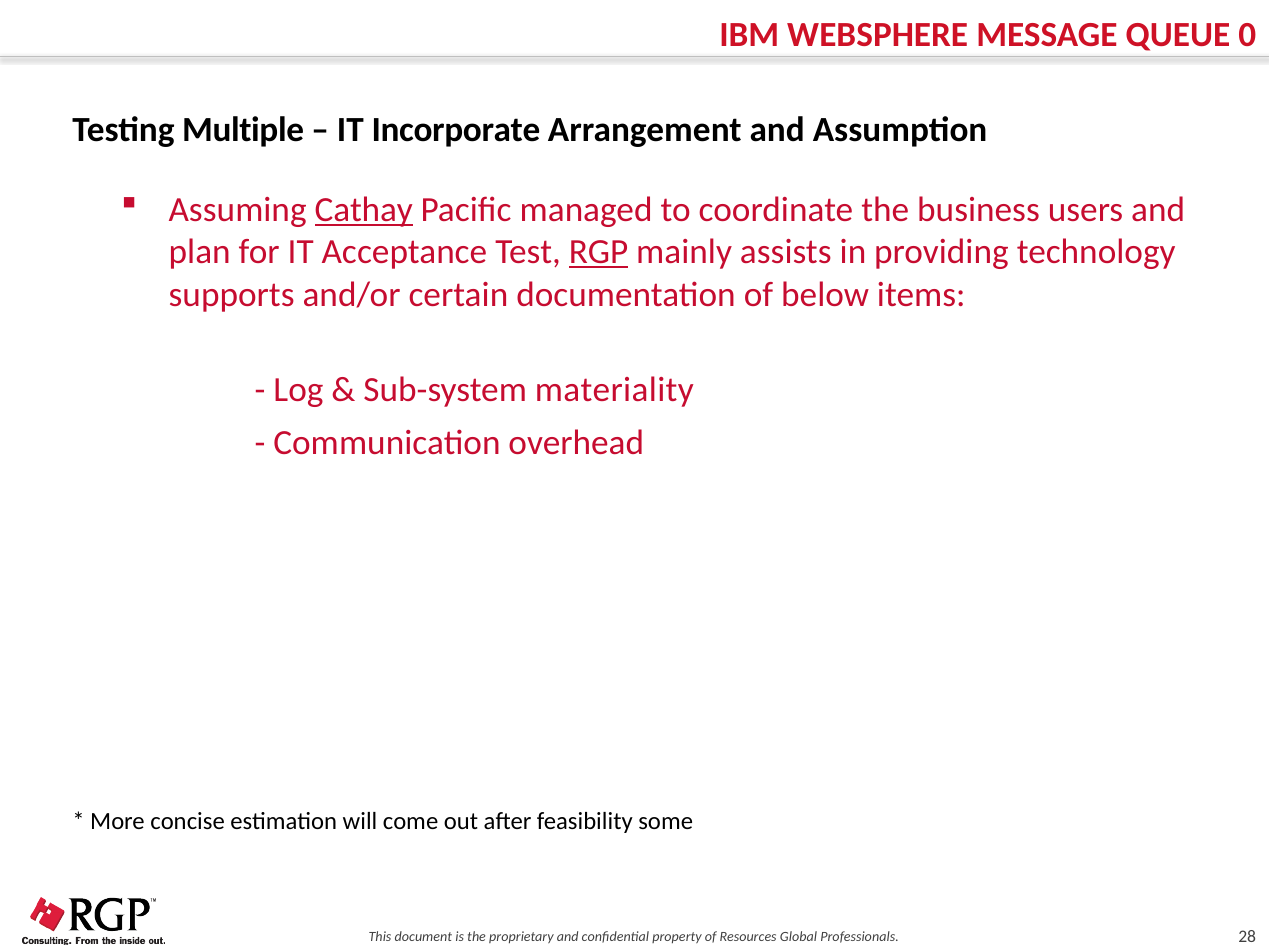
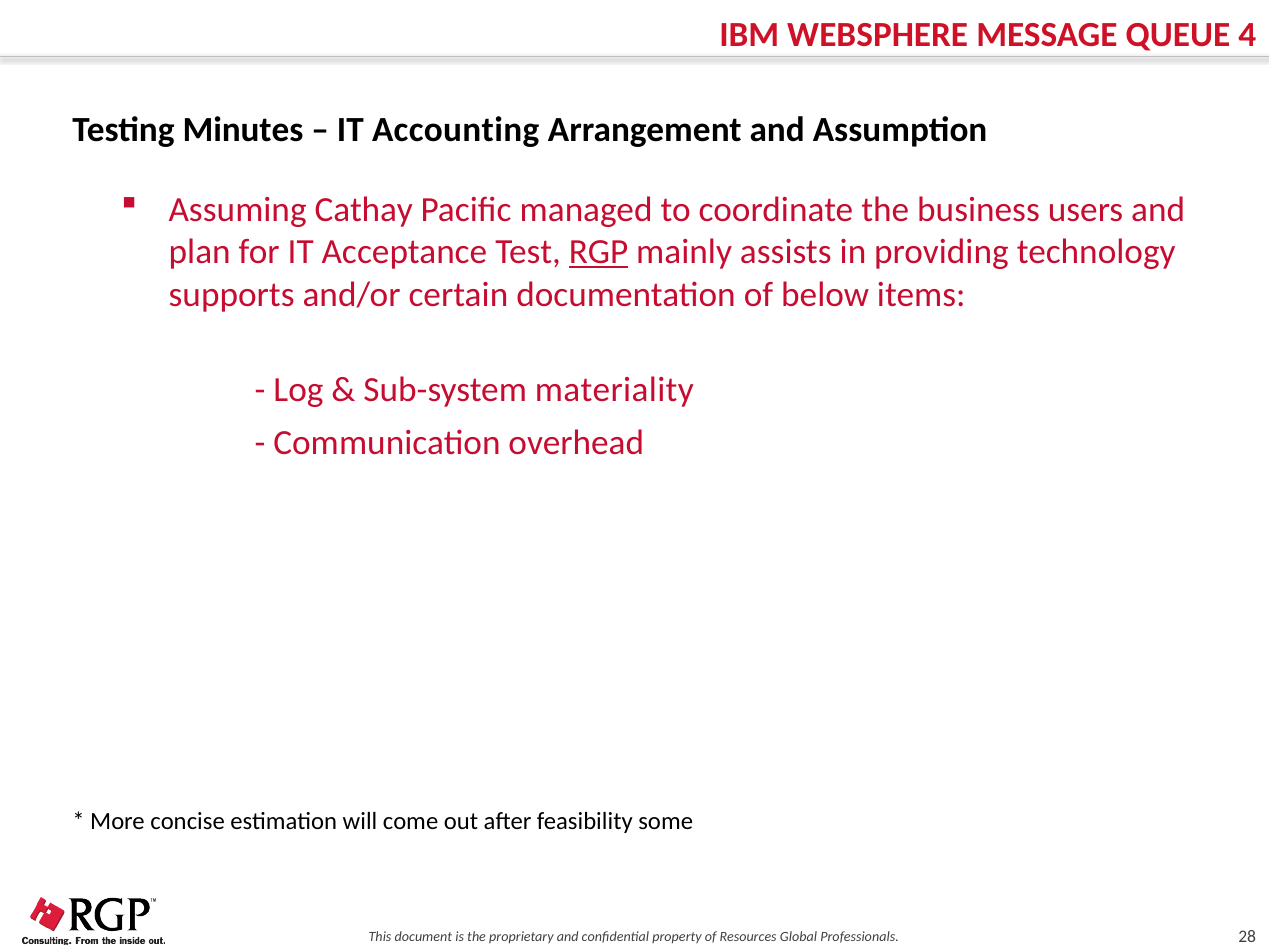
0: 0 -> 4 (1247, 35)
Multiple: Multiple -> Minutes (243, 130)
Incorporate: Incorporate -> Accounting (456, 130)
Cathay underline: present -> none (364, 210)
